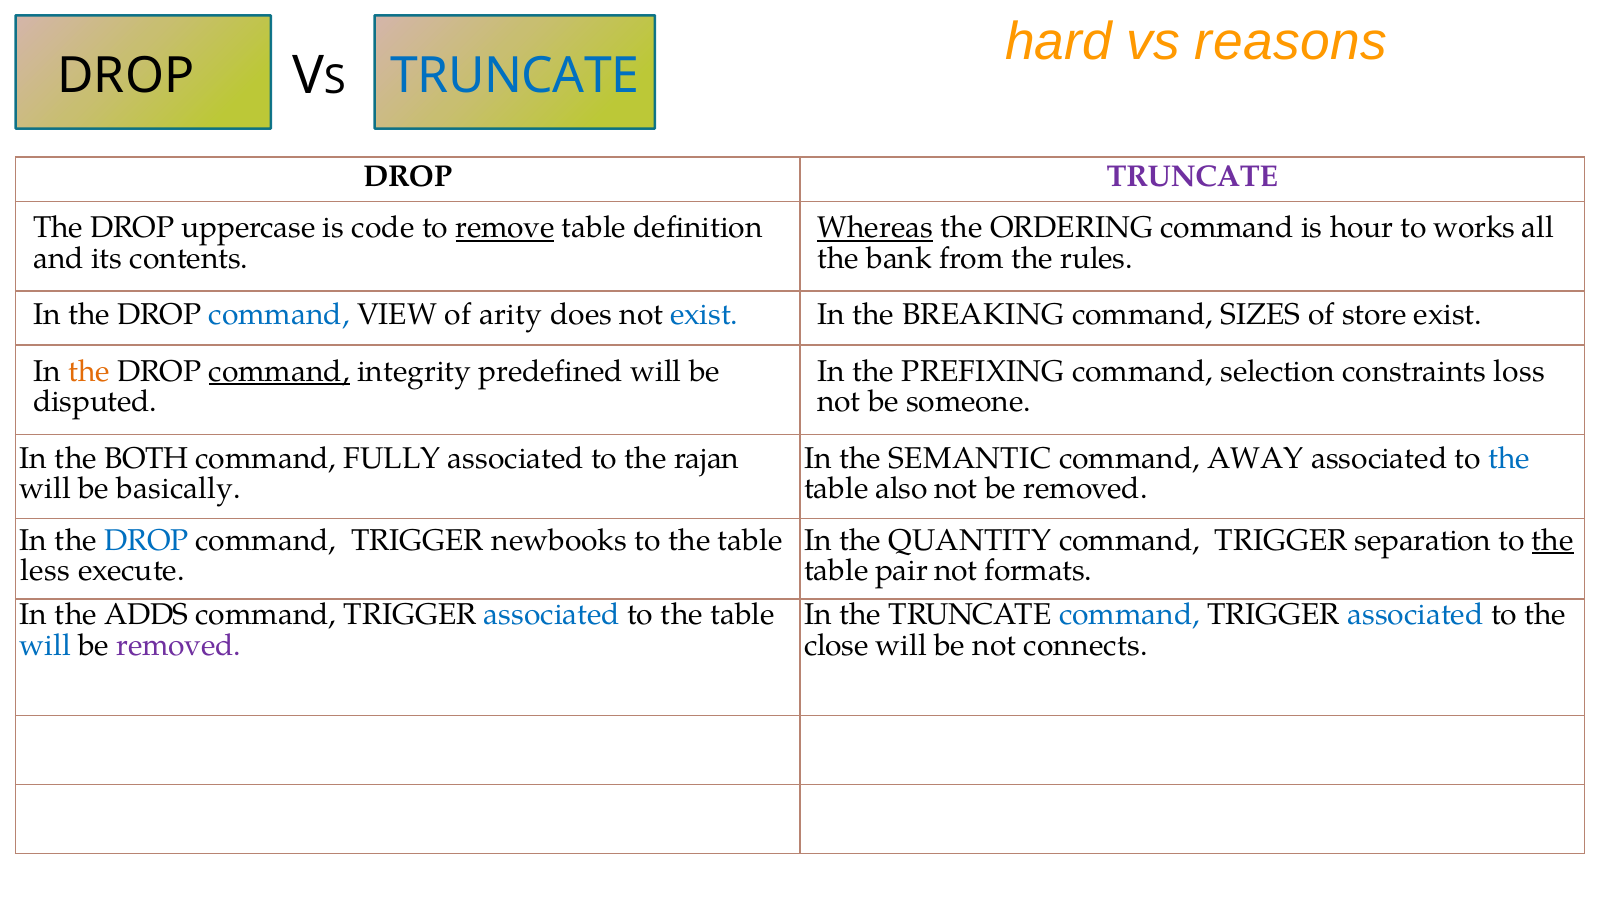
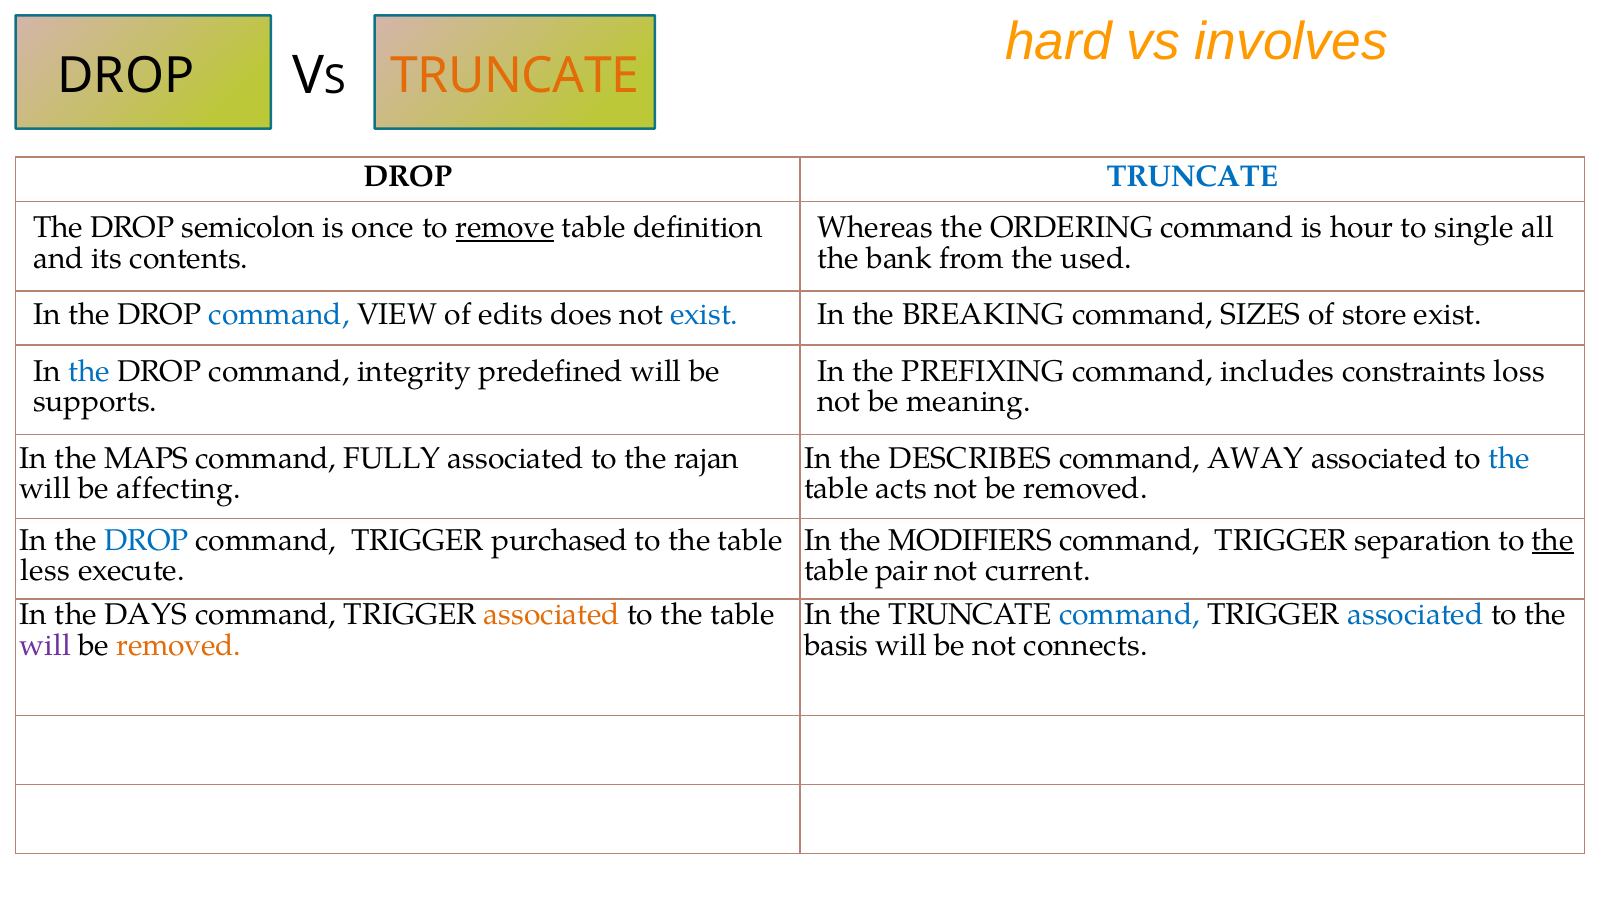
reasons: reasons -> involves (1291, 42)
TRUNCATE colour: blue -> orange (515, 76)
TRUNCATE colour: purple -> blue (1192, 176)
uppercase: uppercase -> semicolon (249, 228)
code: code -> once (383, 228)
Whereas underline: present -> none (875, 228)
works: works -> single (1474, 228)
rules: rules -> used (1097, 258)
arity: arity -> edits (511, 315)
the colour: orange -> blue (89, 371)
command underline: present -> none (279, 371)
selection: selection -> includes (1278, 371)
disputed: disputed -> supports (95, 401)
someone: someone -> meaning (968, 401)
BOTH: BOTH -> MAPS (146, 458)
SEMANTIC: SEMANTIC -> DESCRIBES (970, 458)
basically: basically -> affecting (179, 488)
also: also -> acts (901, 488)
newbooks: newbooks -> purchased (560, 540)
QUANTITY: QUANTITY -> MODIFIERS (970, 540)
formats: formats -> current (1038, 571)
ADDS: ADDS -> DAYS (146, 615)
associated colour: blue -> orange (552, 615)
will colour: blue -> purple (45, 645)
removed colour: purple -> orange (179, 645)
close: close -> basis (836, 645)
